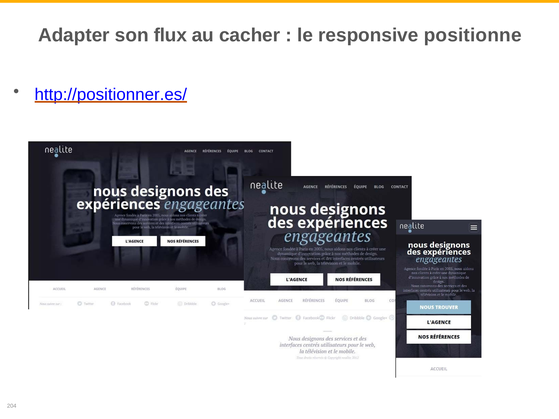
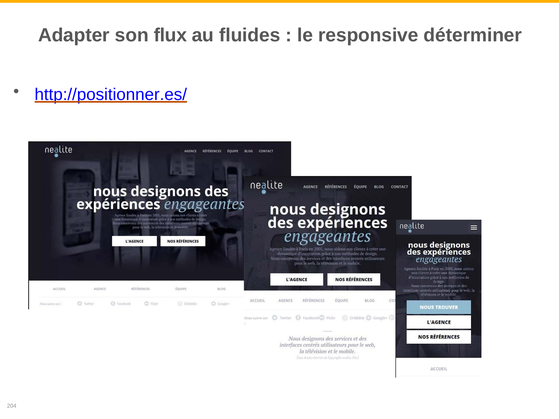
cacher: cacher -> fluides (250, 35)
positionne: positionne -> déterminer (473, 35)
